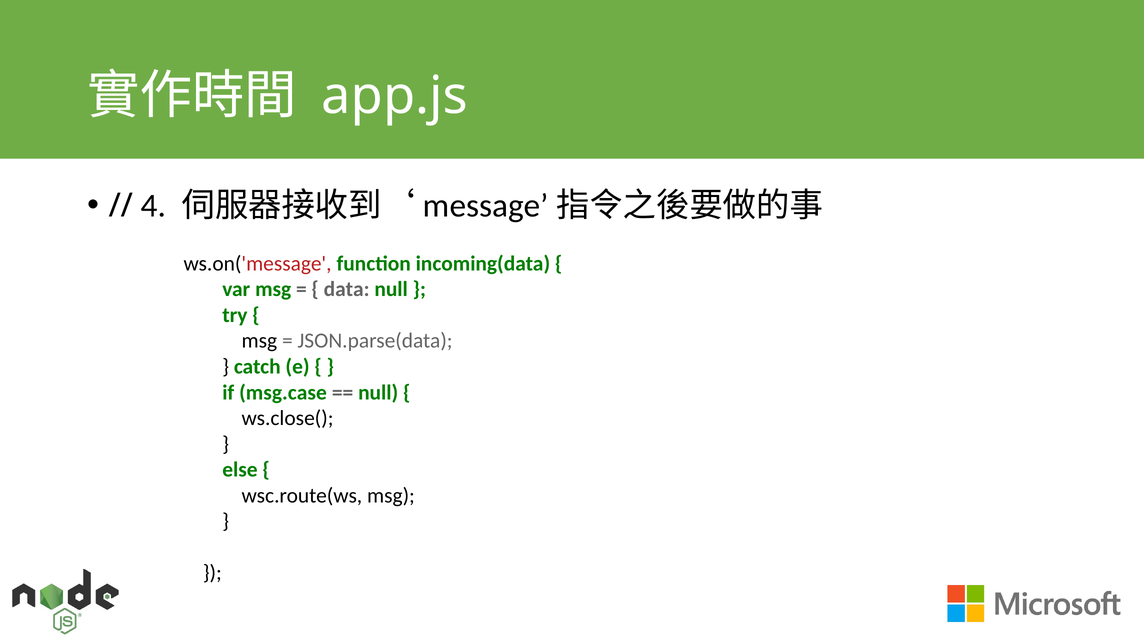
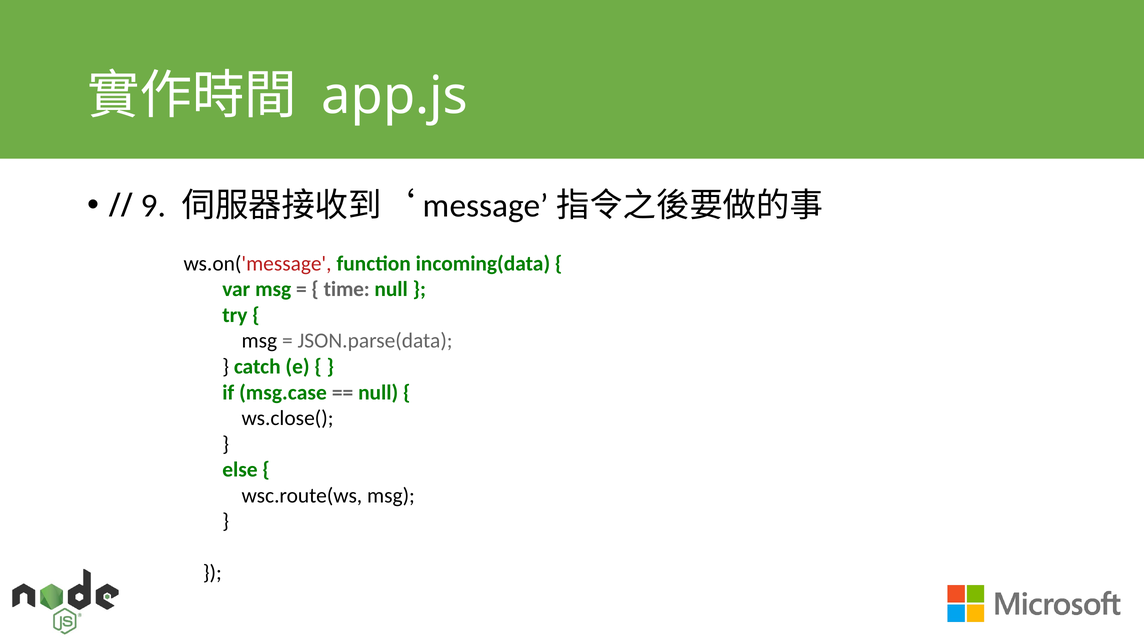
4: 4 -> 9 (153, 205)
data: data -> time (347, 289)
